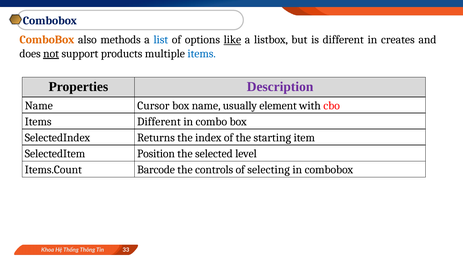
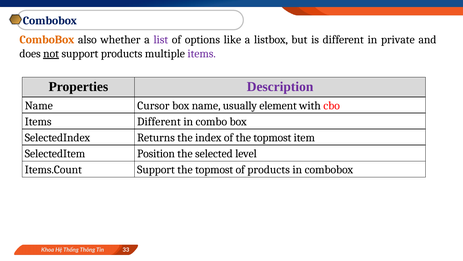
methods: methods -> whether (120, 40)
list colour: blue -> purple (161, 40)
like underline: present -> none (232, 40)
creates: creates -> private (398, 40)
items colour: blue -> purple (202, 53)
of the starting: starting -> topmost (272, 137)
Items.Count Barcode: Barcode -> Support (156, 169)
controls: controls -> topmost (214, 169)
of selecting: selecting -> products (269, 169)
